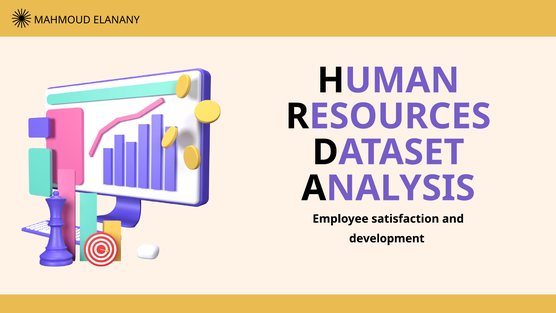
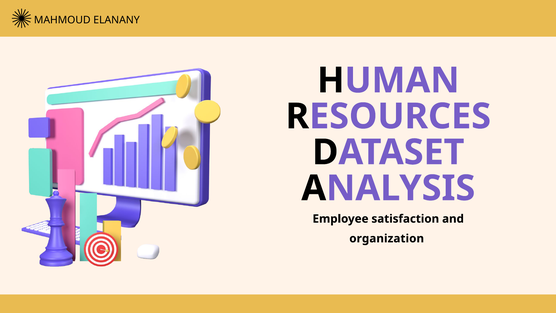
development: development -> organization (387, 238)
